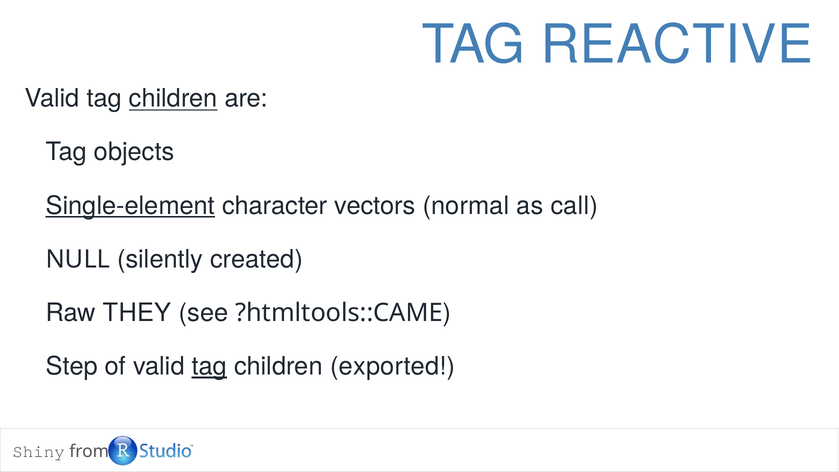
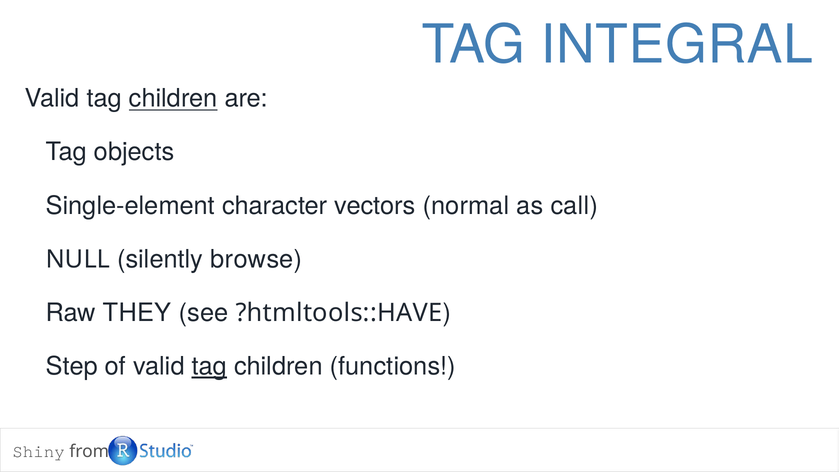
REACTIVE: REACTIVE -> INTEGRAL (677, 45)
Single-element underline: present -> none (130, 206)
created: created -> browse (256, 259)
?htmltools::CAME: ?htmltools::CAME -> ?htmltools::HAVE (339, 313)
exported: exported -> functions (393, 367)
